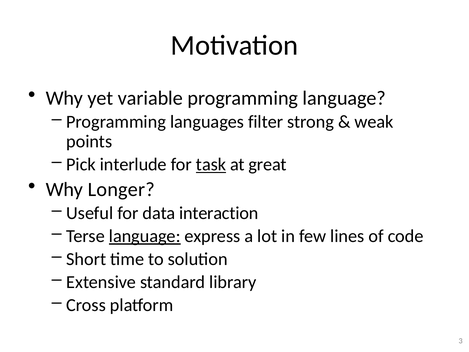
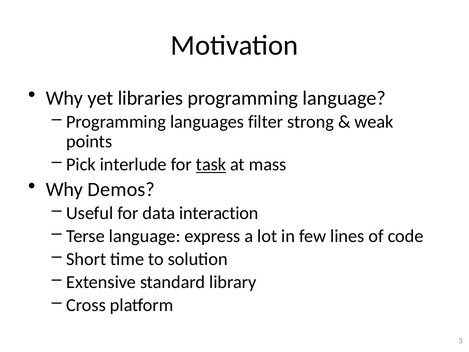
variable: variable -> libraries (150, 98)
great: great -> mass (268, 164)
Longer: Longer -> Demos (121, 189)
language underline: present -> none (145, 236)
